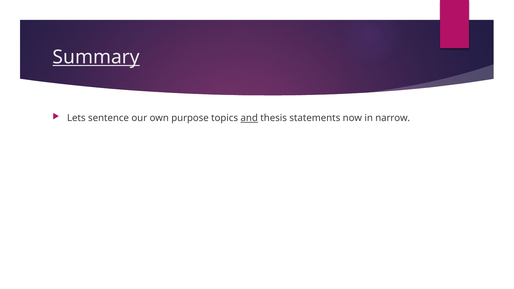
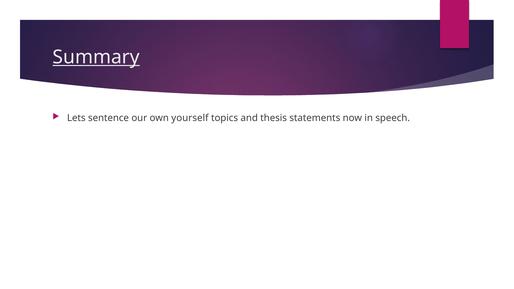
purpose: purpose -> yourself (190, 118)
and underline: present -> none (249, 118)
narrow: narrow -> speech (393, 118)
